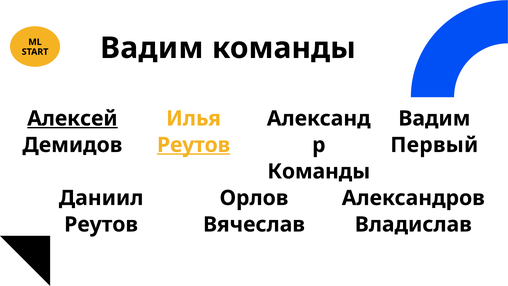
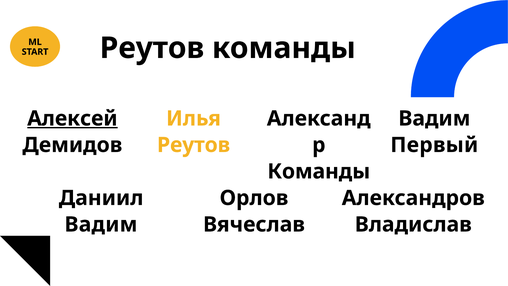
Вадим: Вадим -> Реутов (152, 48)
Реутов underline: present -> none (194, 145)
Реутов: Реутов -> Вадим (101, 224)
